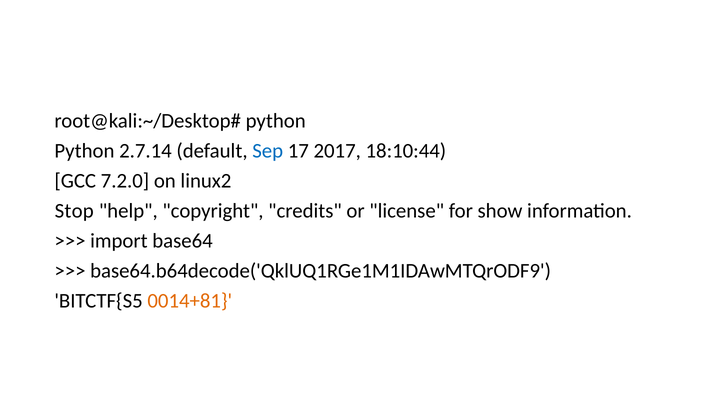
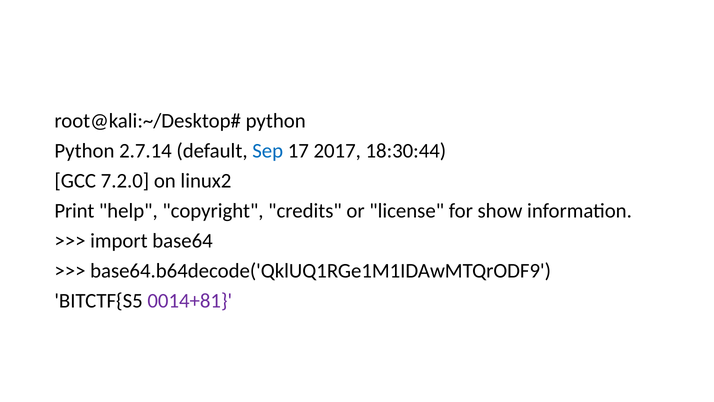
18:10:44: 18:10:44 -> 18:30:44 (406, 151)
Stop: Stop -> Print (74, 211)
0014+81 colour: orange -> purple (190, 300)
